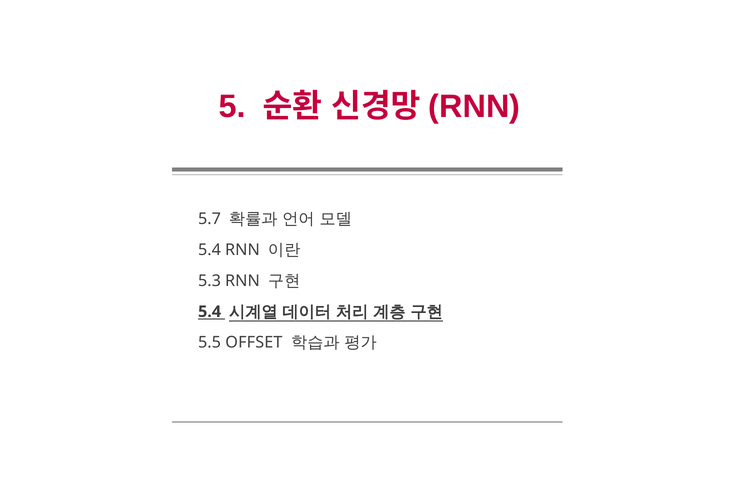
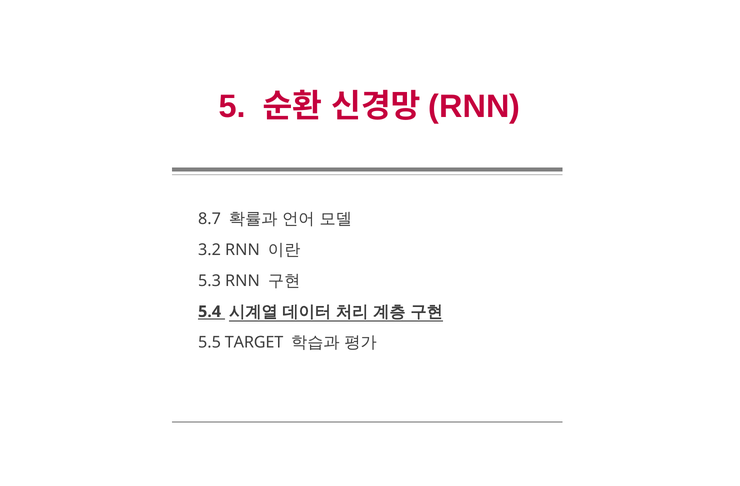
5.7: 5.7 -> 8.7 (209, 219)
5.4: 5.4 -> 3.2 (209, 250)
OFFSET: OFFSET -> TARGET (254, 343)
